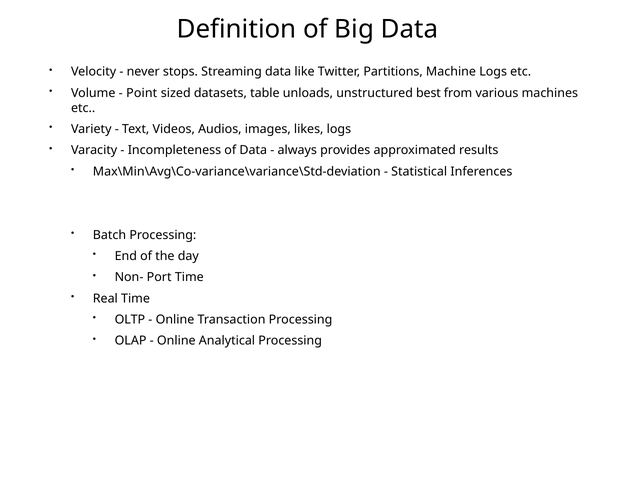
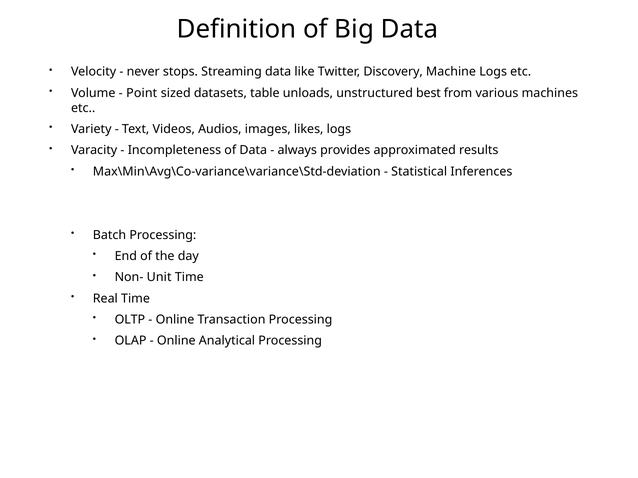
Partitions: Partitions -> Discovery (393, 72)
Port: Port -> Unit (159, 278)
